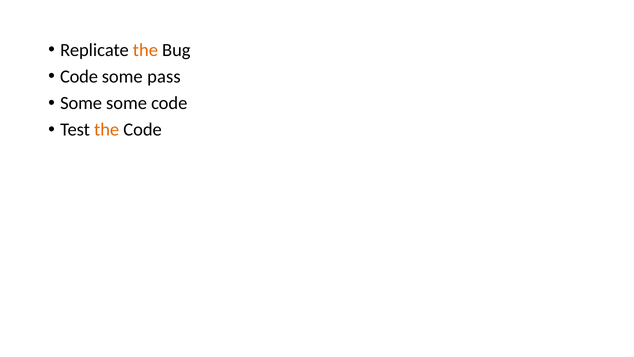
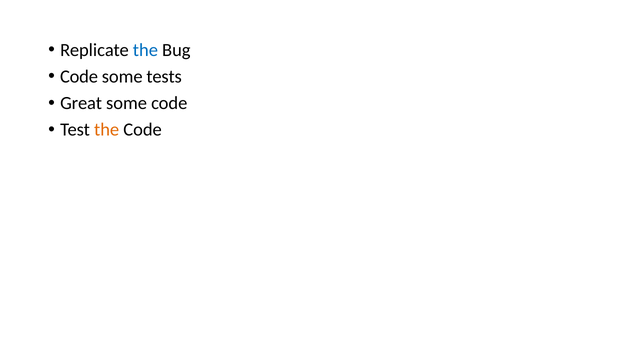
the colour: orange -> blue (145, 50)
pass: pass -> tests (164, 76)
Some: Some -> Great (81, 103)
